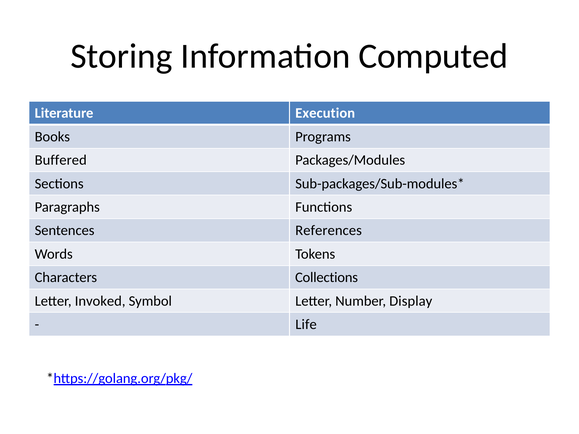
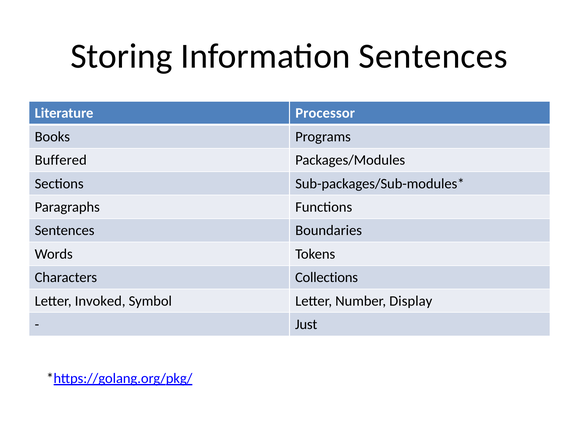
Information Computed: Computed -> Sentences (433, 56)
Execution: Execution -> Processor (325, 113)
References: References -> Boundaries (329, 231)
Life: Life -> Just (306, 325)
